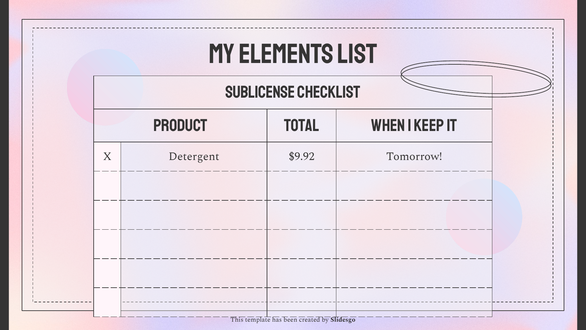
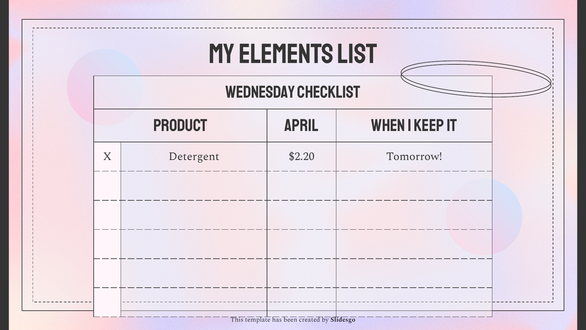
Sublicense: Sublicense -> Wednesday (260, 92)
TOTAL: TOTAL -> APRIL (302, 125)
$9.92: $9.92 -> $2.20 (302, 156)
